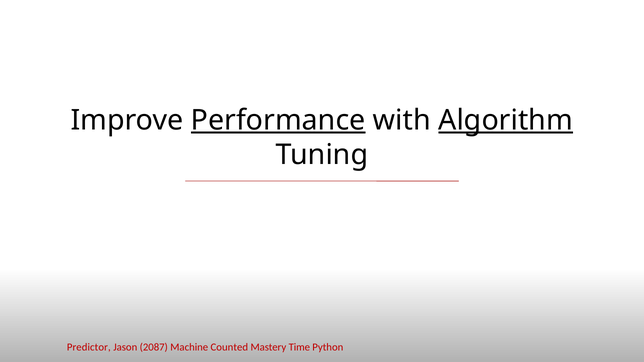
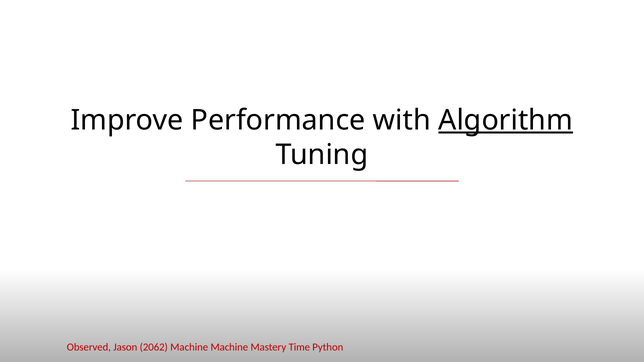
Performance underline: present -> none (278, 120)
Predictor: Predictor -> Observed (89, 347)
2087: 2087 -> 2062 (154, 347)
Machine Counted: Counted -> Machine (229, 347)
